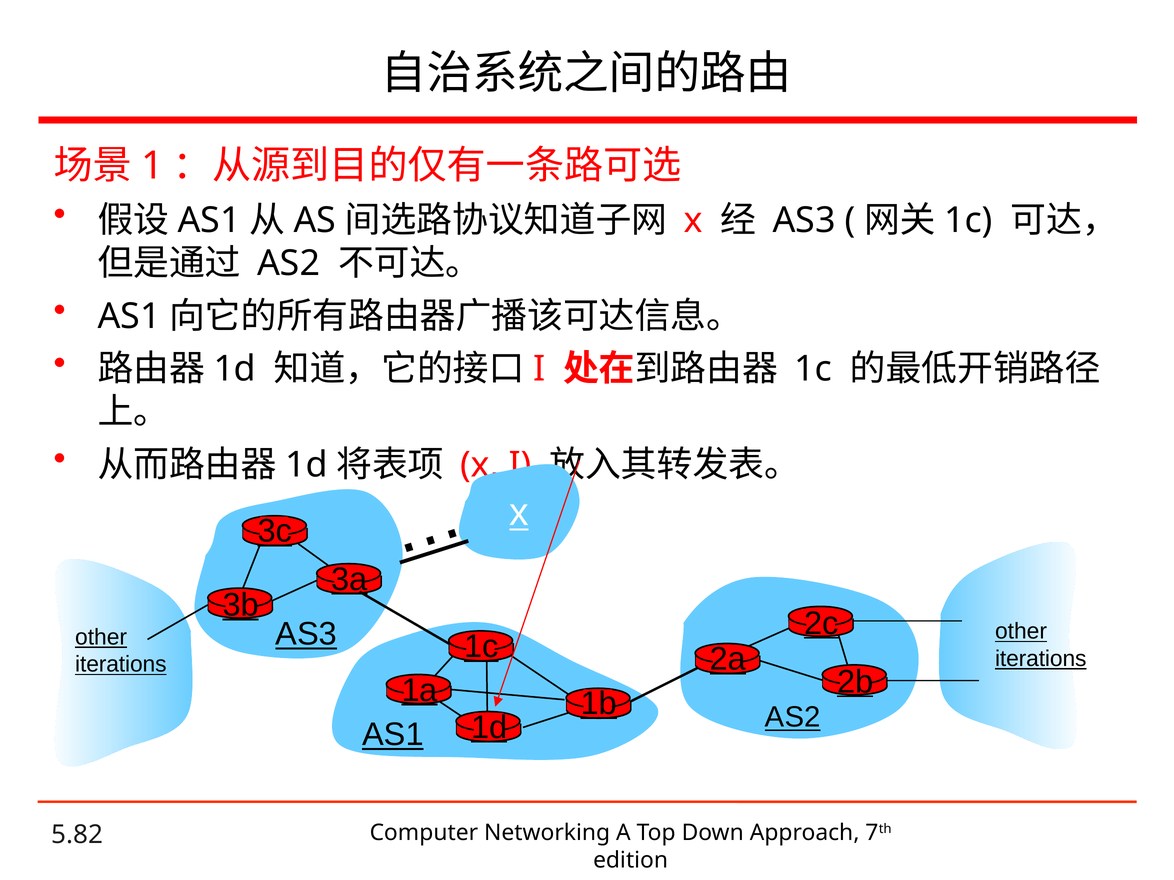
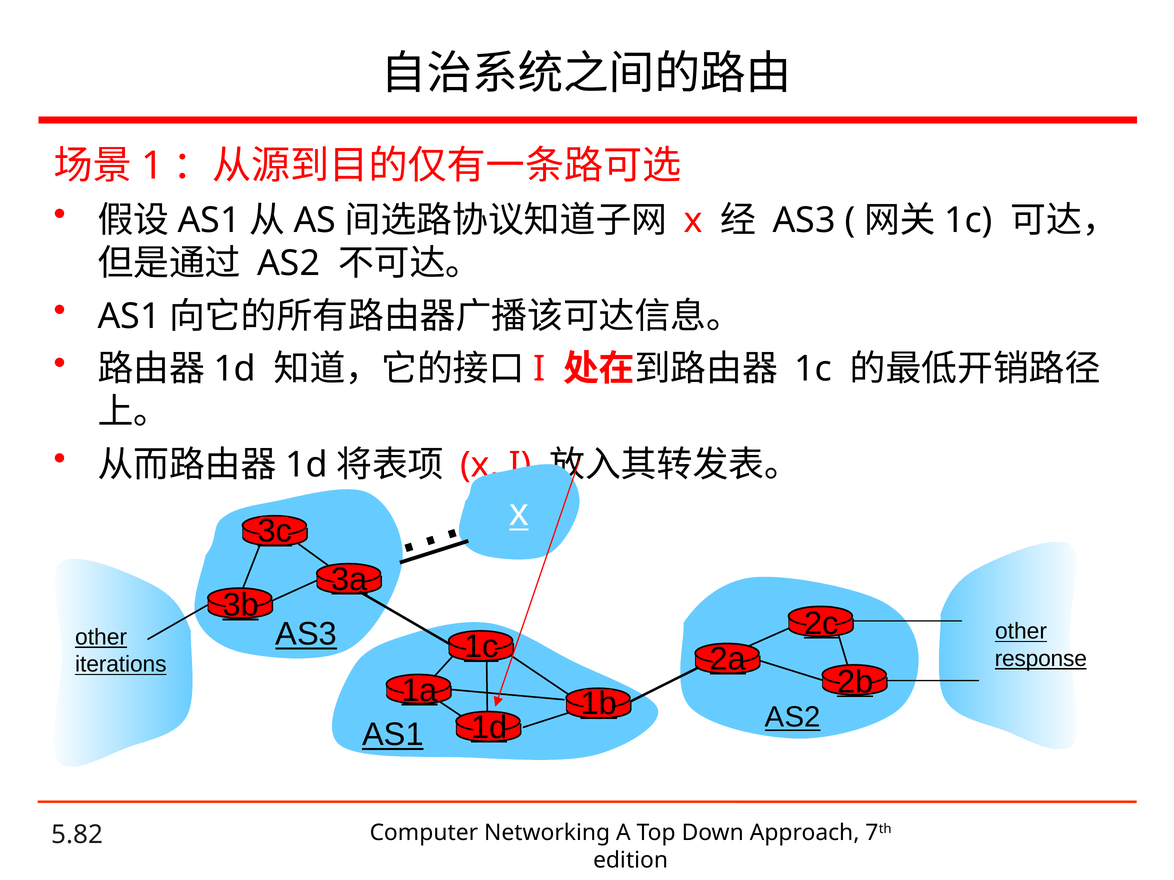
iterations: iterations -> response (1041, 659)
